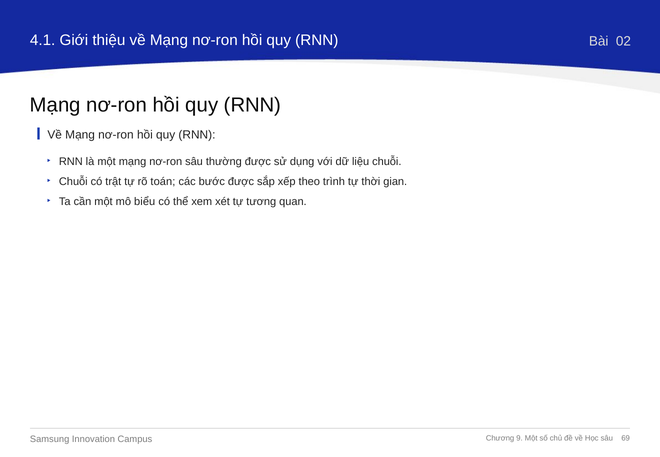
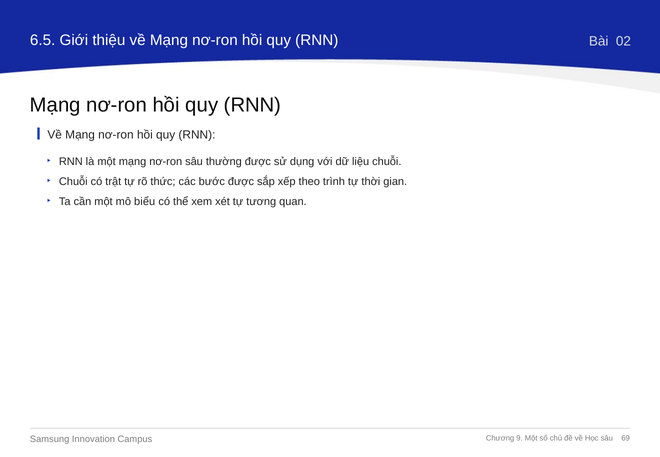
4.1: 4.1 -> 6.5 (43, 40)
toán: toán -> thức (163, 182)
